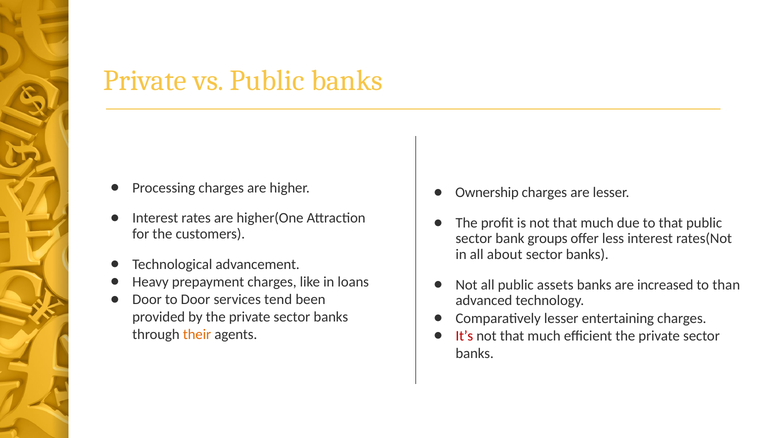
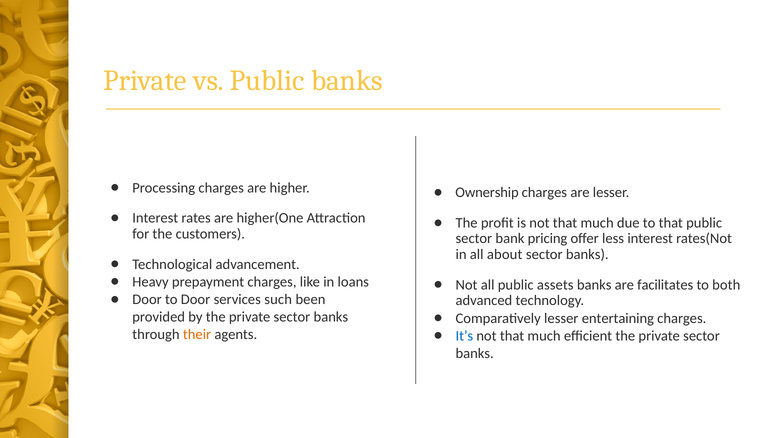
groups: groups -> pricing (548, 239)
increased: increased -> facilitates (665, 285)
than: than -> both (726, 285)
tend: tend -> such (278, 300)
It’s colour: red -> blue (464, 336)
